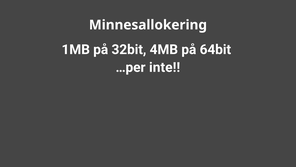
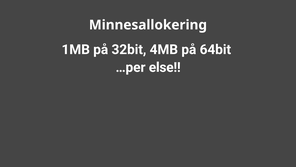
inte: inte -> else (165, 67)
